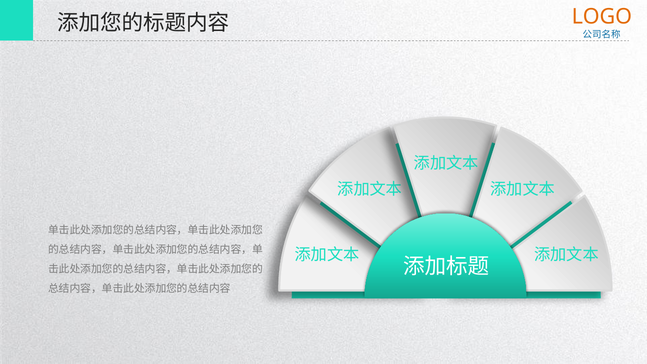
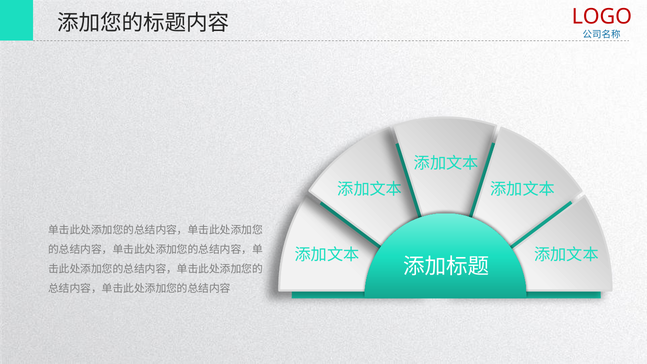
LOGO colour: orange -> red (602, 17)
